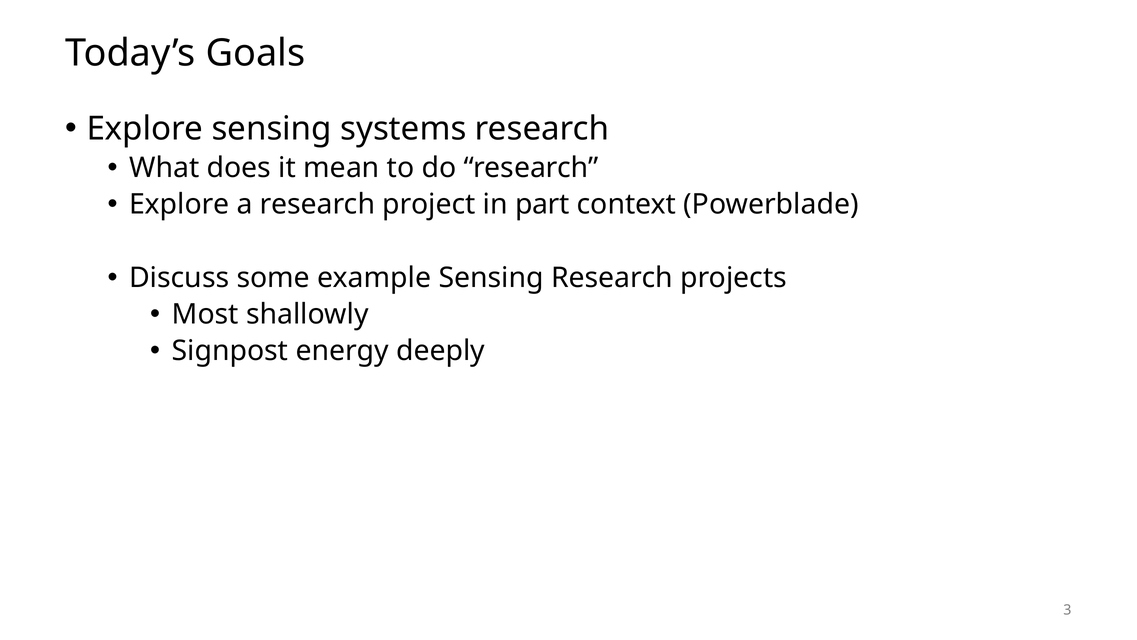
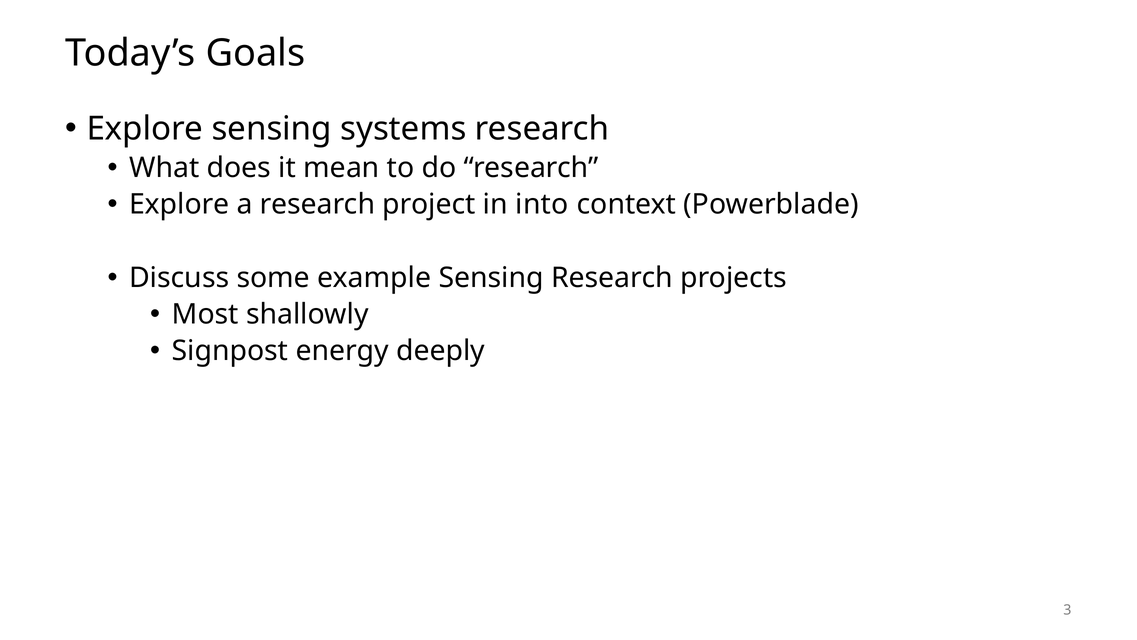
part: part -> into (542, 204)
